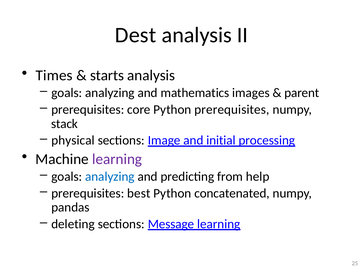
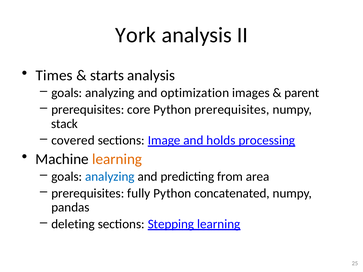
Dest: Dest -> York (136, 35)
mathematics: mathematics -> optimization (195, 93)
physical: physical -> covered (73, 141)
initial: initial -> holds (221, 141)
learning colour: purple -> orange (117, 159)
help: help -> area (258, 177)
best: best -> fully (139, 193)
Message: Message -> Stepping (171, 224)
